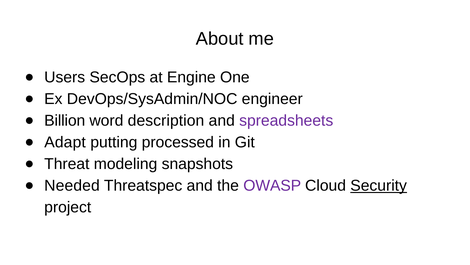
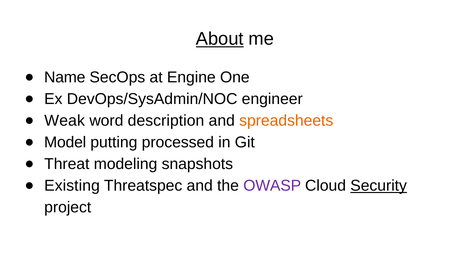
About underline: none -> present (220, 39)
Users: Users -> Name (65, 77)
Billion: Billion -> Weak (65, 120)
spreadsheets colour: purple -> orange (286, 120)
Adapt: Adapt -> Model (65, 142)
Needed: Needed -> Existing (72, 185)
